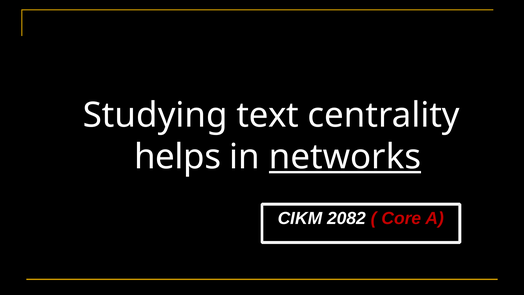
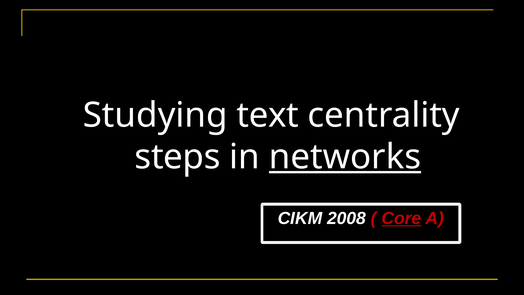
helps: helps -> steps (178, 157)
2082: 2082 -> 2008 (347, 218)
Core underline: none -> present (401, 218)
